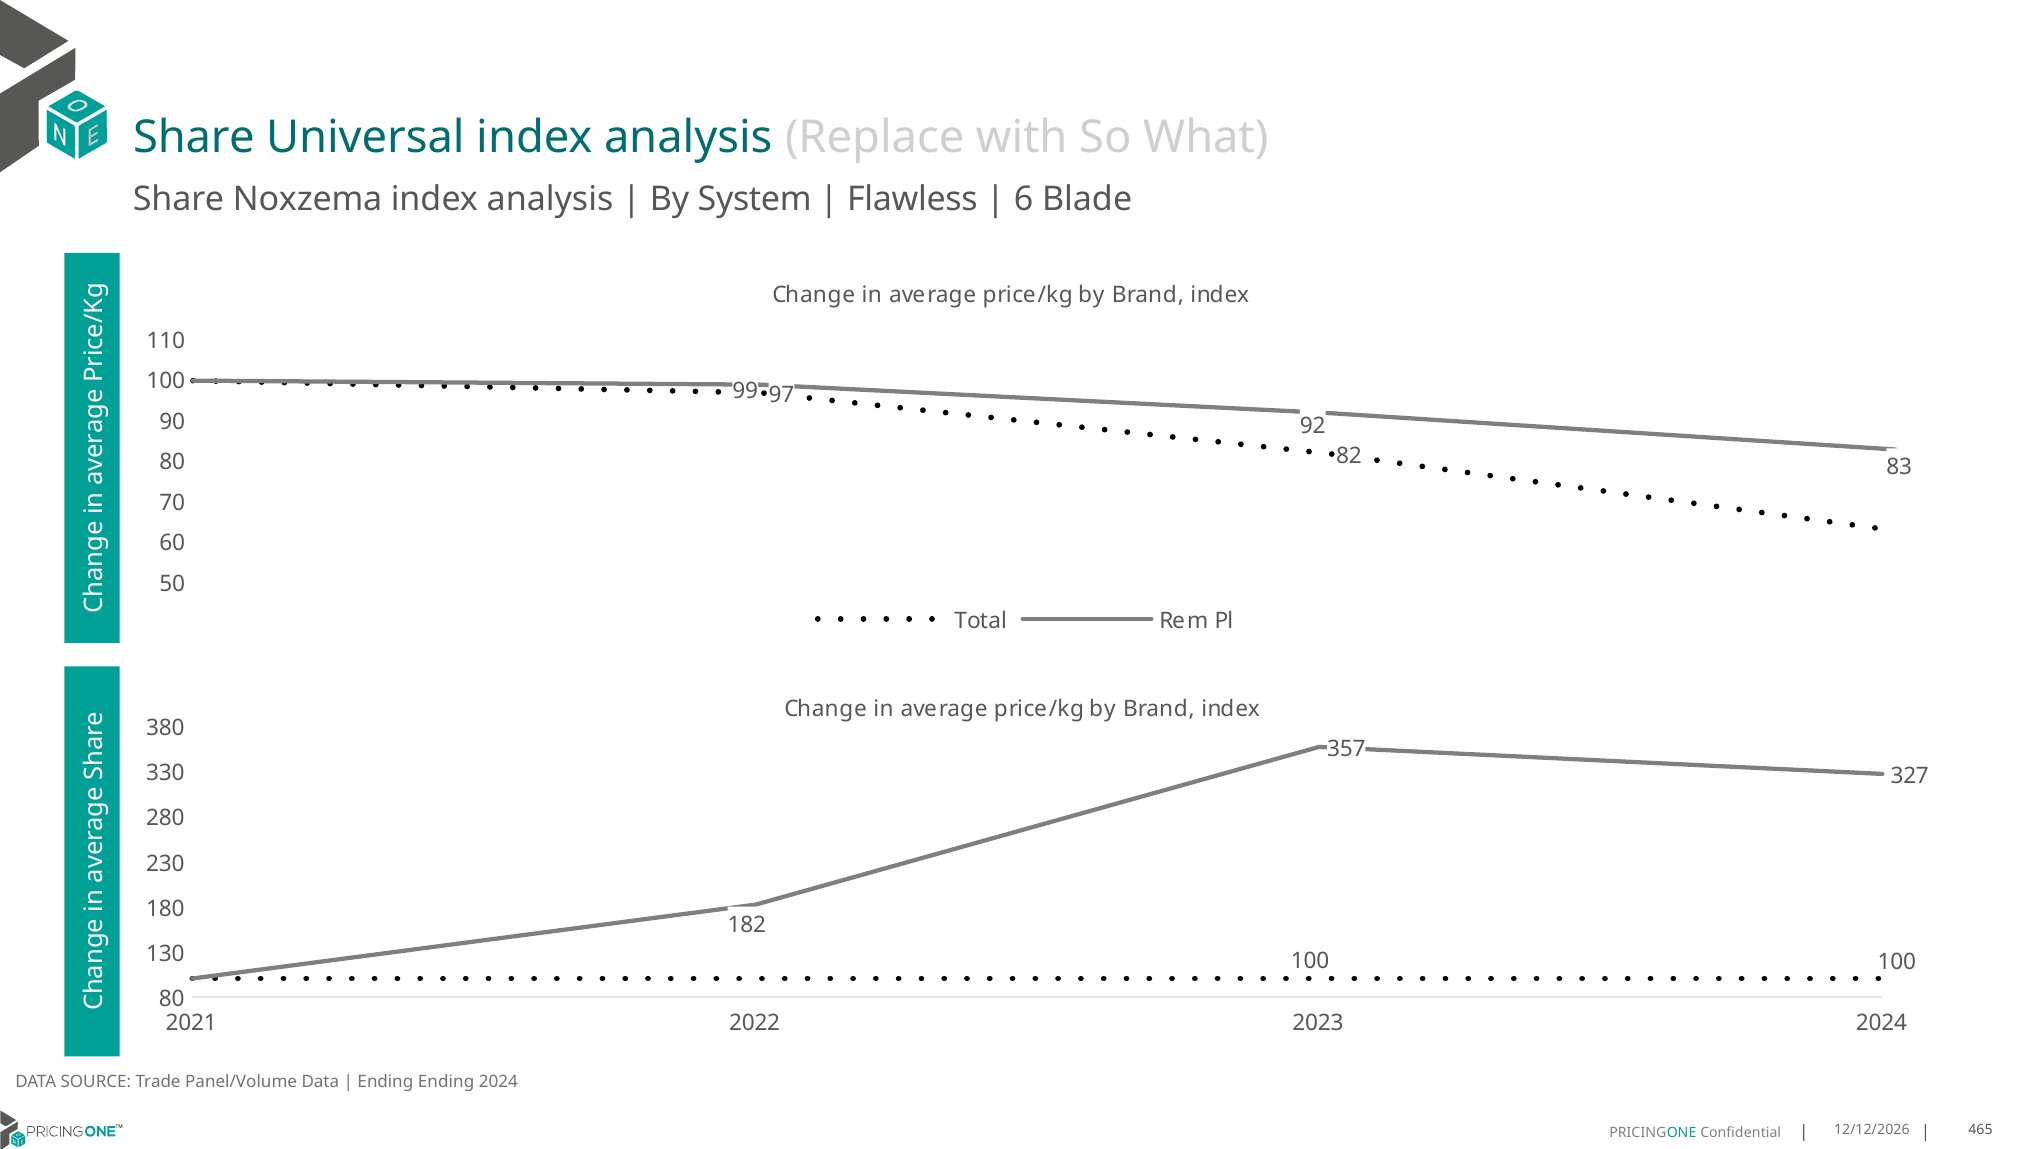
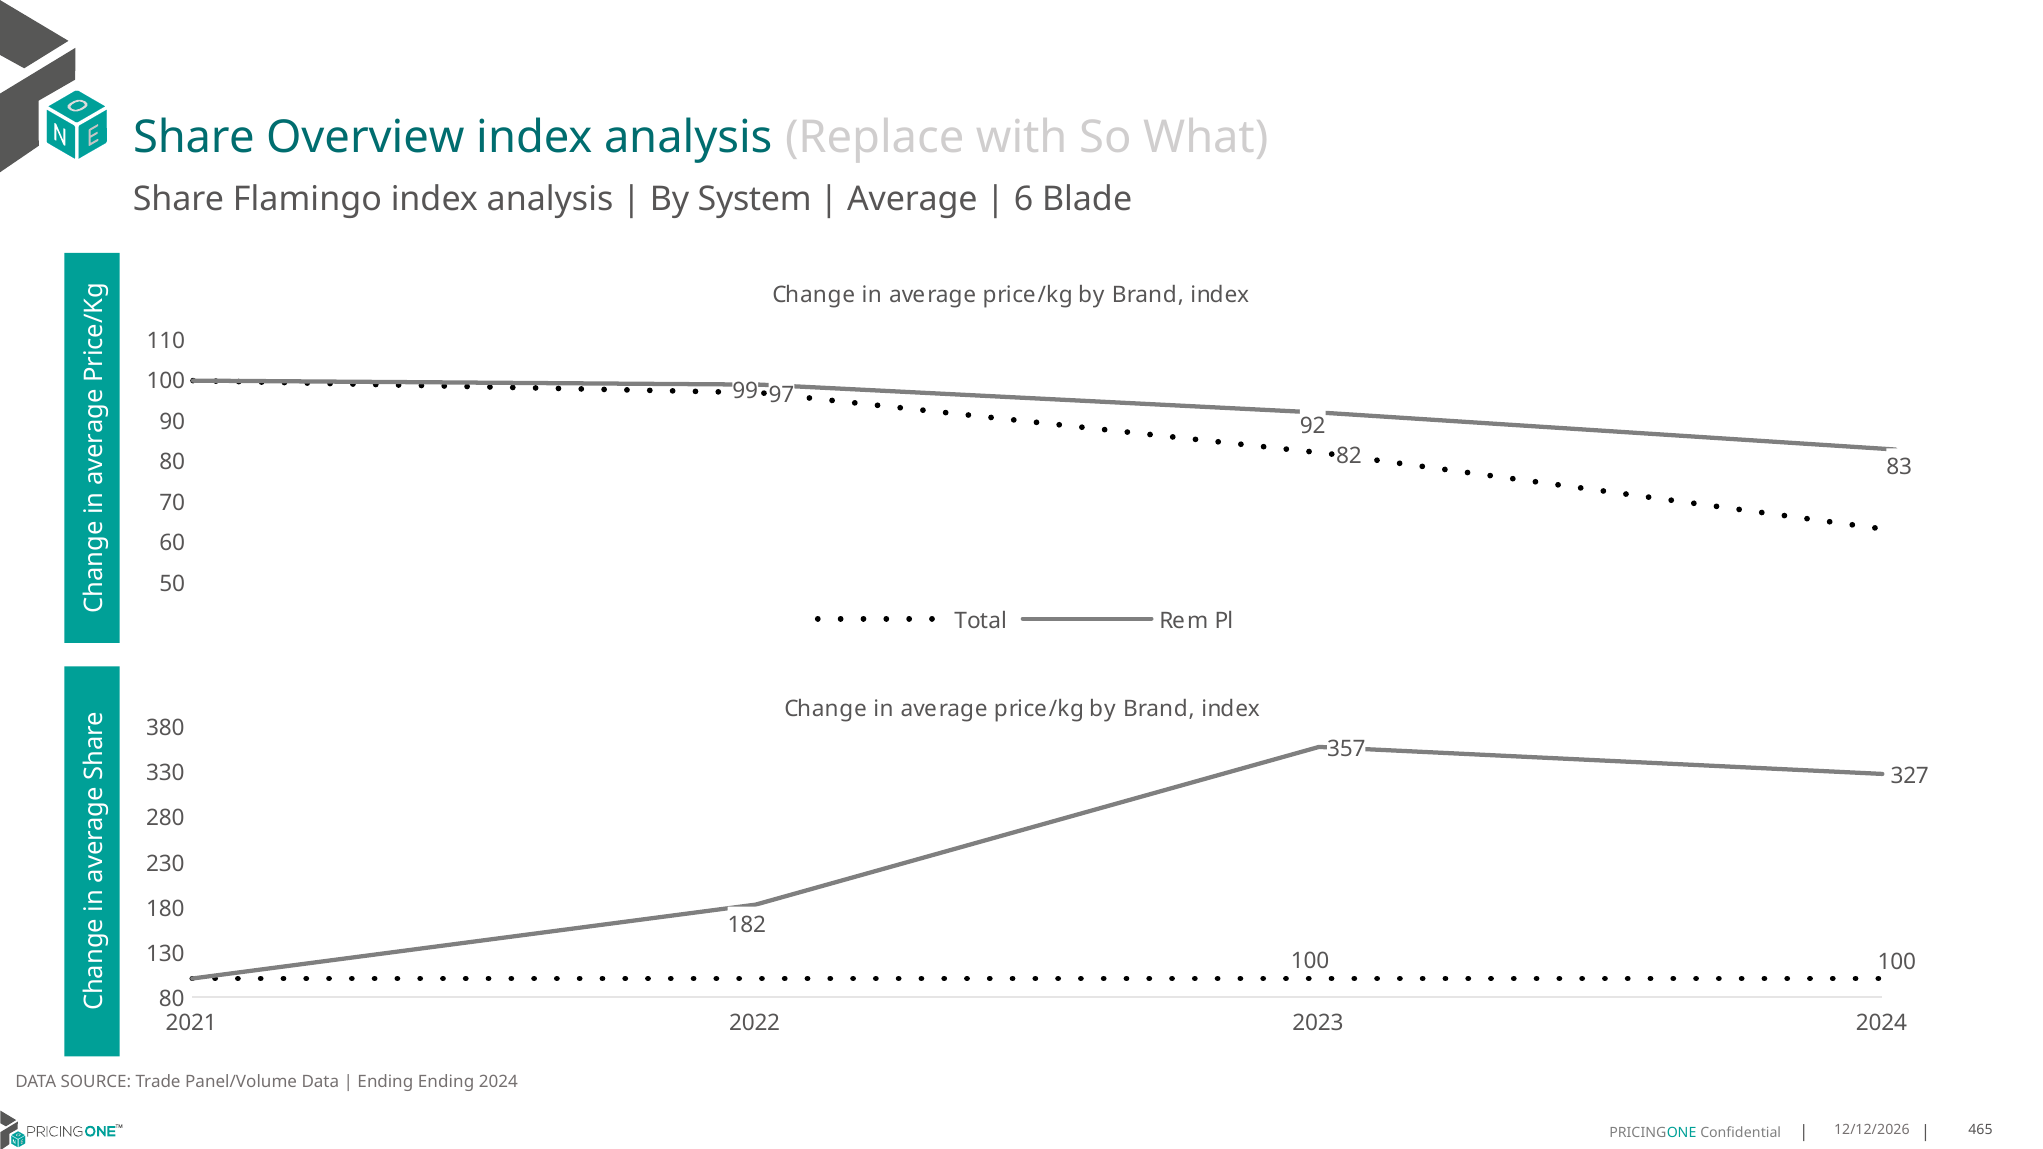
Universal: Universal -> Overview (365, 137)
Noxzema: Noxzema -> Flamingo (307, 199)
Flawless: Flawless -> Average (912, 199)
